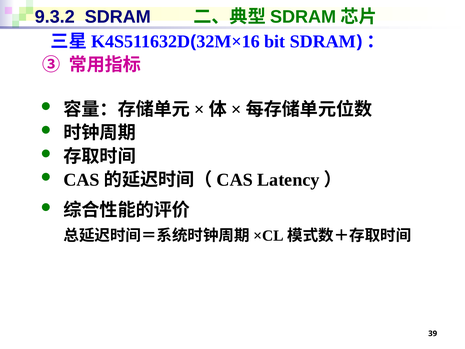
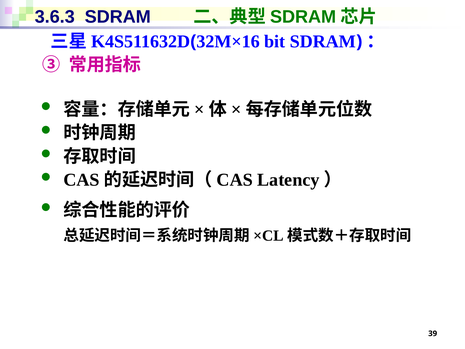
9.3.2: 9.3.2 -> 3.6.3 (55, 17)
